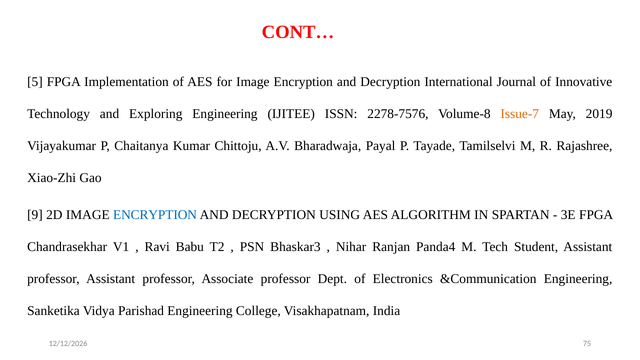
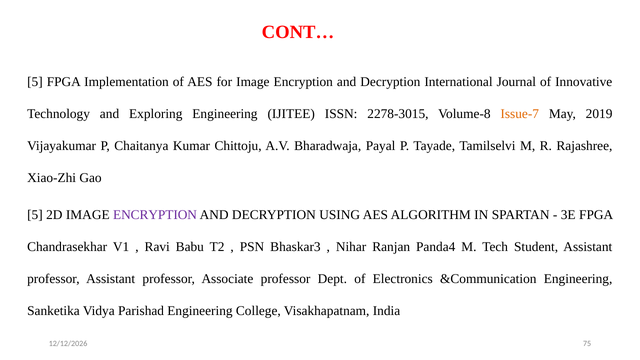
2278-7576: 2278-7576 -> 2278-3015 (398, 114)
9: 9 -> 5 (35, 215)
ENCRYPTION colour: blue -> purple (155, 215)
